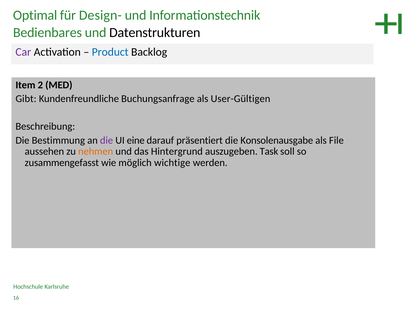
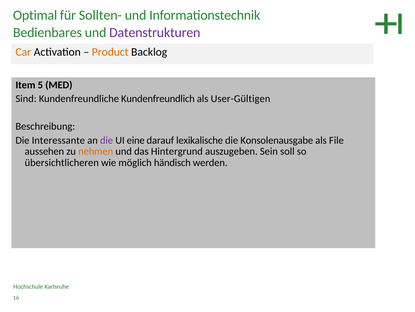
Design-: Design- -> Sollten- (100, 15)
Datenstrukturen colour: black -> purple (155, 33)
Car colour: purple -> orange (23, 52)
Product colour: blue -> orange (110, 52)
2: 2 -> 5 (40, 85)
Gibt: Gibt -> Sind (26, 99)
Buchungsanfrage: Buchungsanfrage -> Kundenfreundlich (158, 99)
Bestimmung: Bestimmung -> Interessante (58, 140)
präsentiert: präsentiert -> lexikalische (200, 140)
Task: Task -> Sein (269, 151)
zusammengefasst: zusammengefasst -> übersichtlicheren (62, 162)
wichtige: wichtige -> händisch (172, 162)
